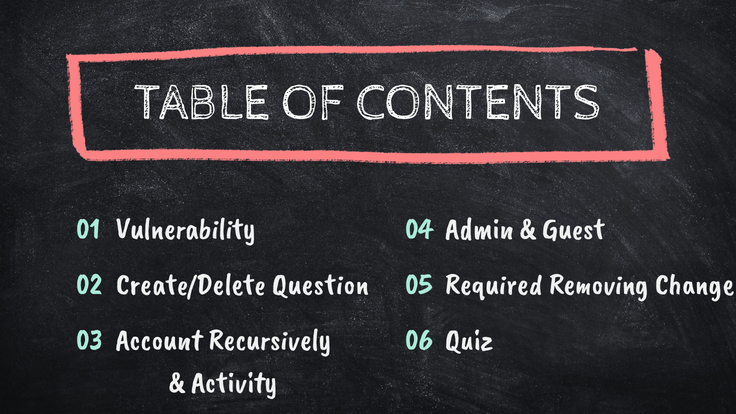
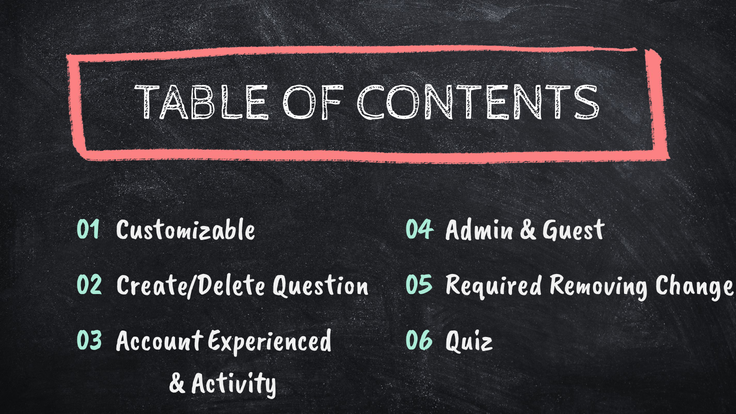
Vulnerability: Vulnerability -> Customizable (186, 229)
Recursively: Recursively -> Experienced (270, 339)
